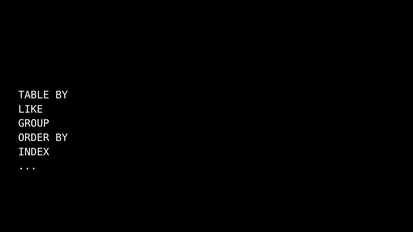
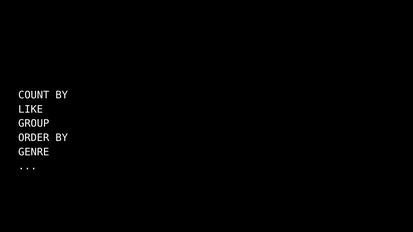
TABLE: TABLE -> COUNT (34, 95)
INDEX: INDEX -> GENRE (34, 152)
